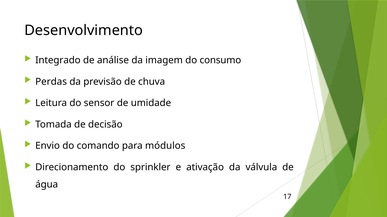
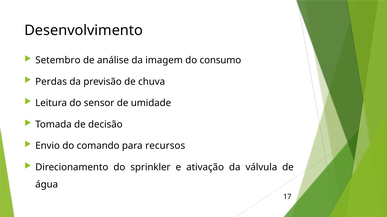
Integrado: Integrado -> Setembro (58, 60)
módulos: módulos -> recursos (165, 146)
